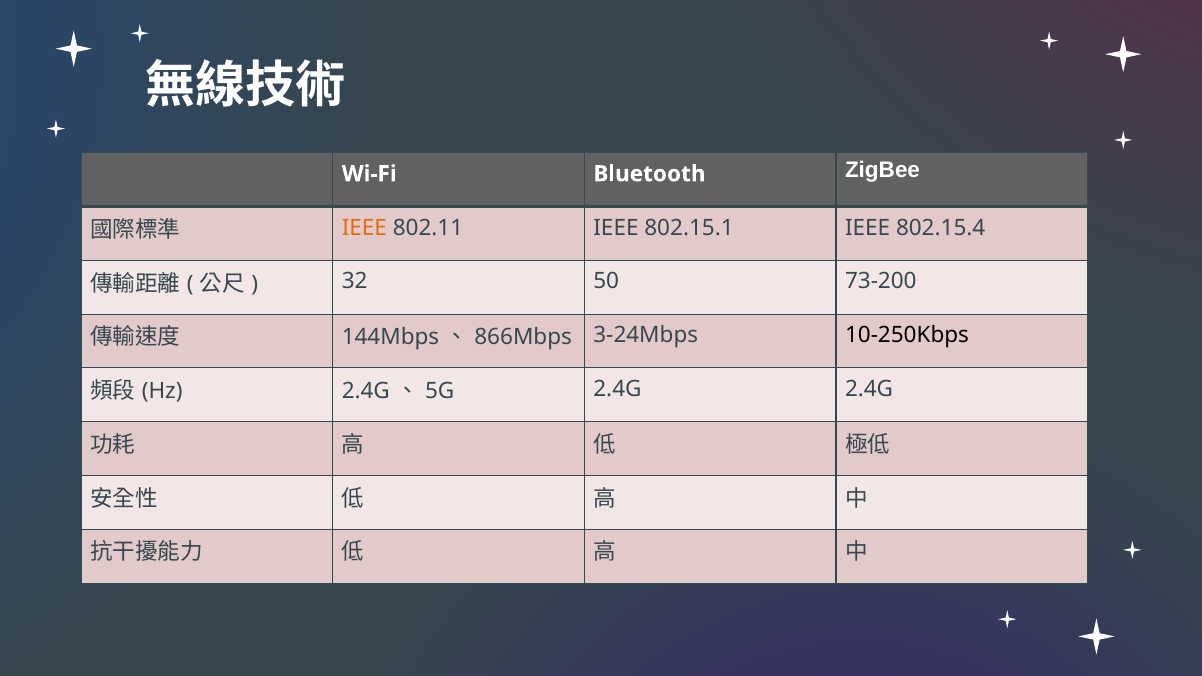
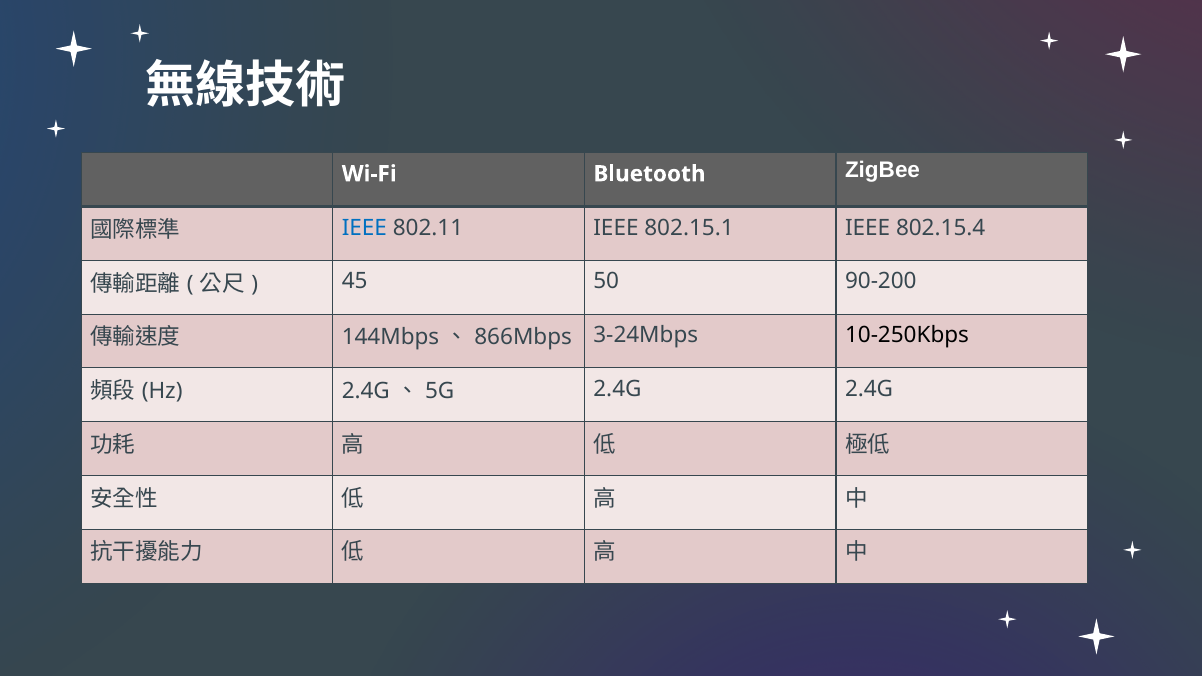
IEEE colour: orange -> blue (364, 228)
32: 32 -> 45 (355, 282)
73-200: 73-200 -> 90-200 (881, 282)
